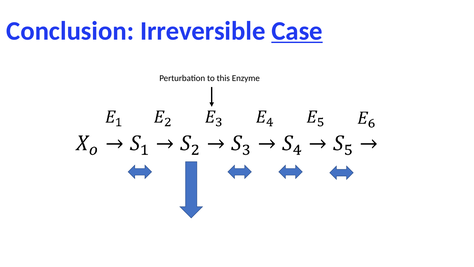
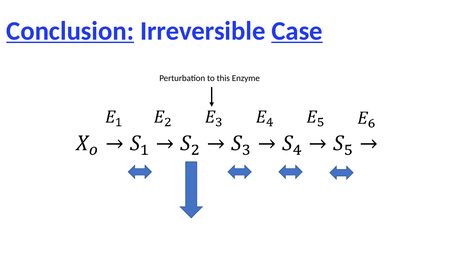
Conclusion underline: none -> present (70, 31)
